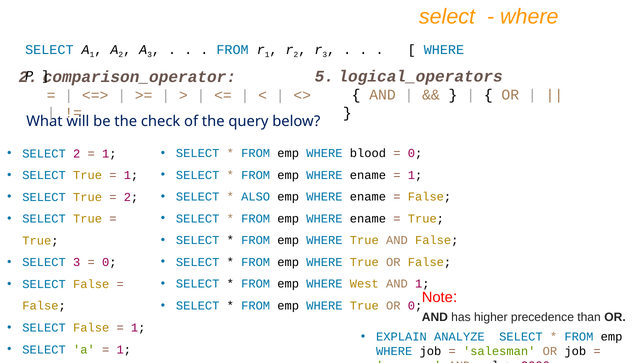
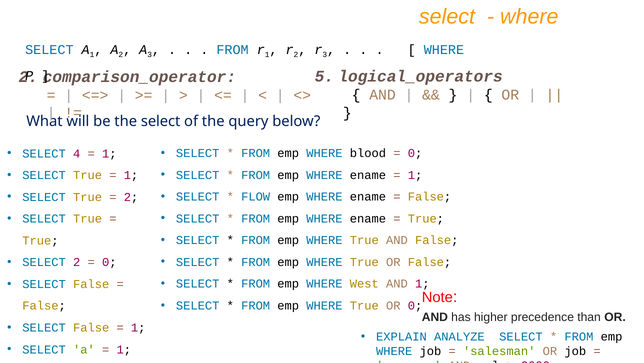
the check: check -> select (161, 121)
SELECT 2: 2 -> 4 (77, 153)
ALSO: ALSO -> FLOW (256, 196)
SELECT 3: 3 -> 2 (77, 262)
